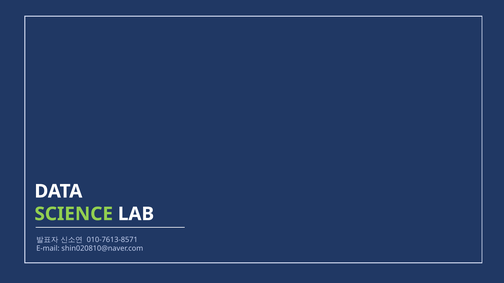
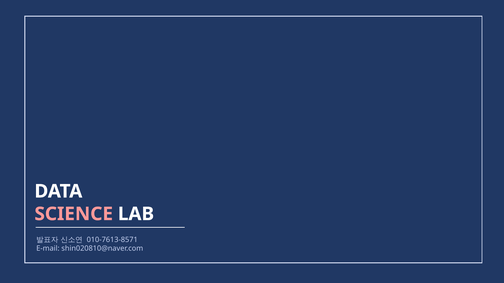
SCIENCE colour: light green -> pink (74, 214)
